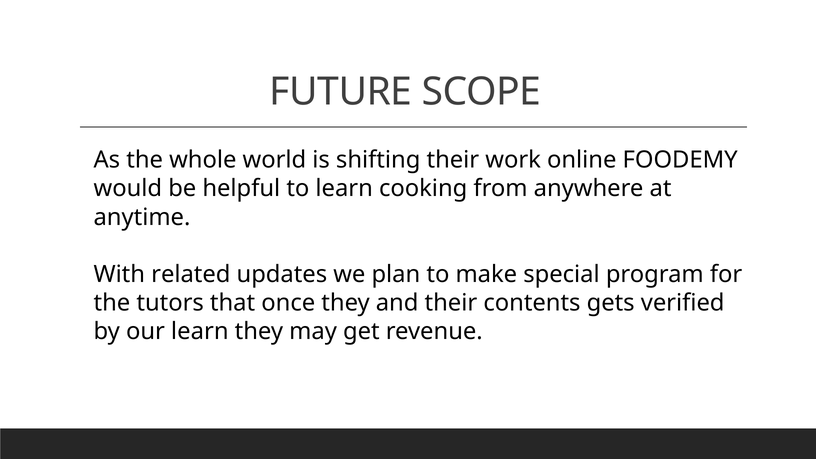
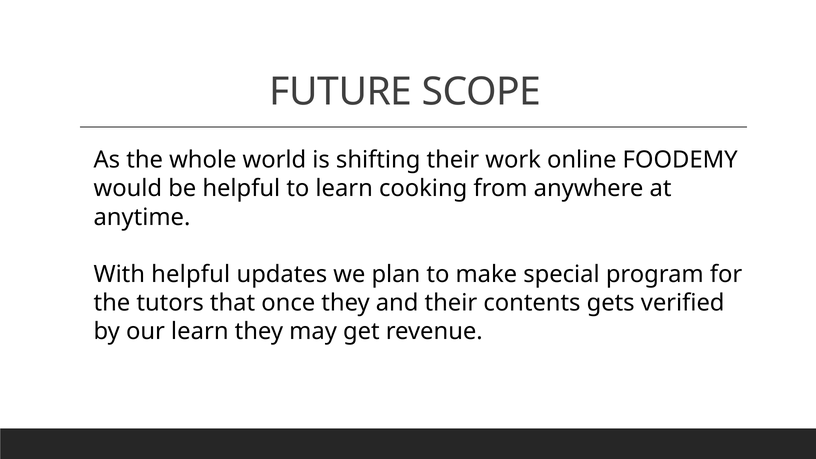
With related: related -> helpful (191, 274)
